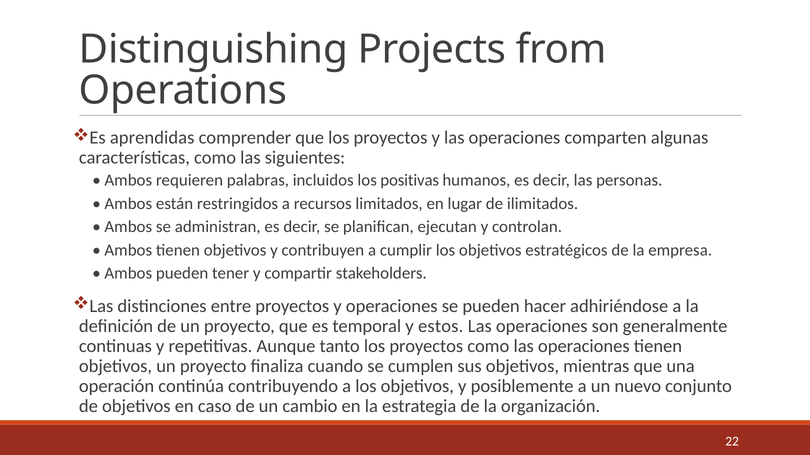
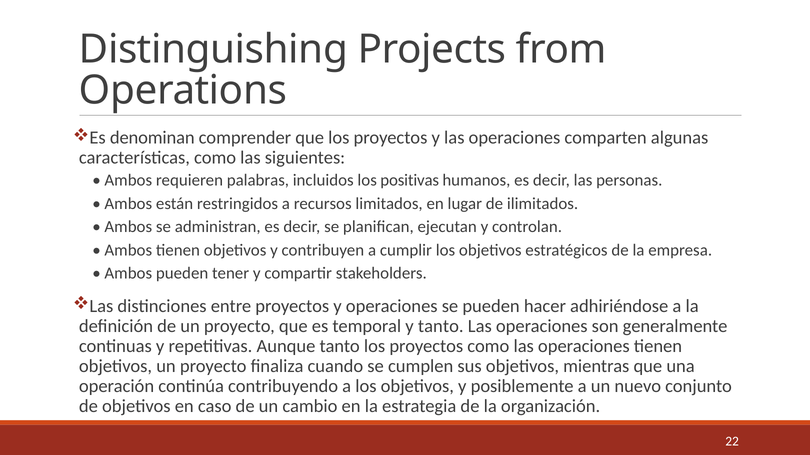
aprendidas: aprendidas -> denominan (152, 138)
y estos: estos -> tanto (441, 326)
